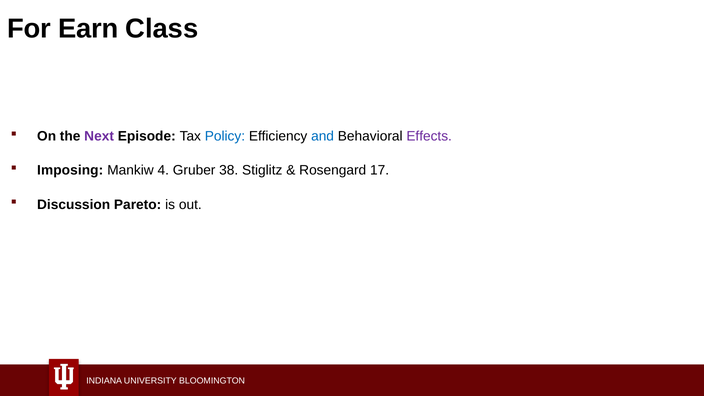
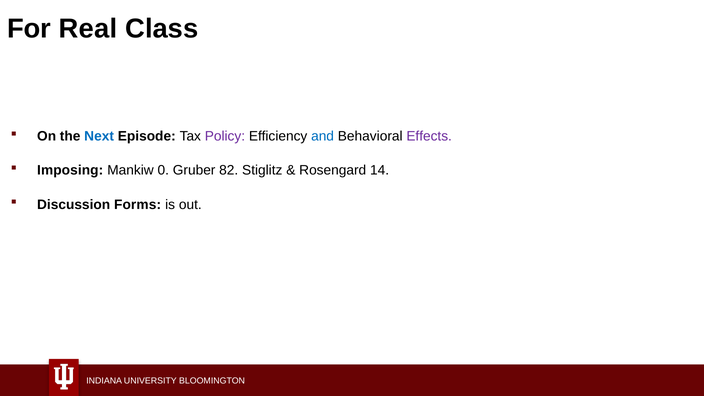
Earn: Earn -> Real (88, 29)
Next colour: purple -> blue (99, 136)
Policy colour: blue -> purple (225, 136)
4: 4 -> 0 (163, 170)
38: 38 -> 82 (229, 170)
17: 17 -> 14 (380, 170)
Pareto: Pareto -> Forms (138, 205)
